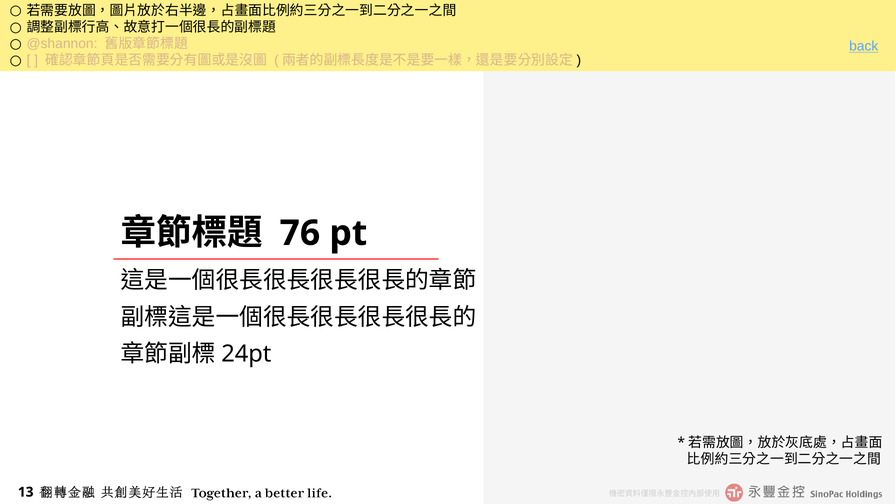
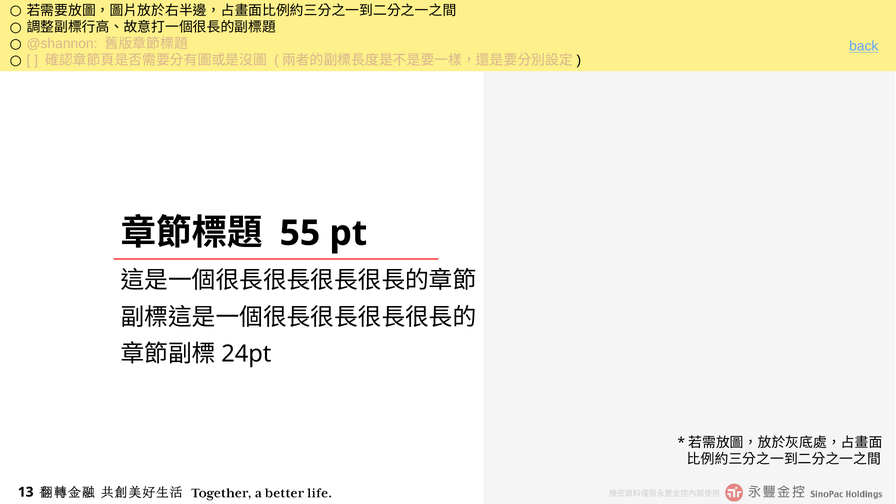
76: 76 -> 55 (300, 233)
